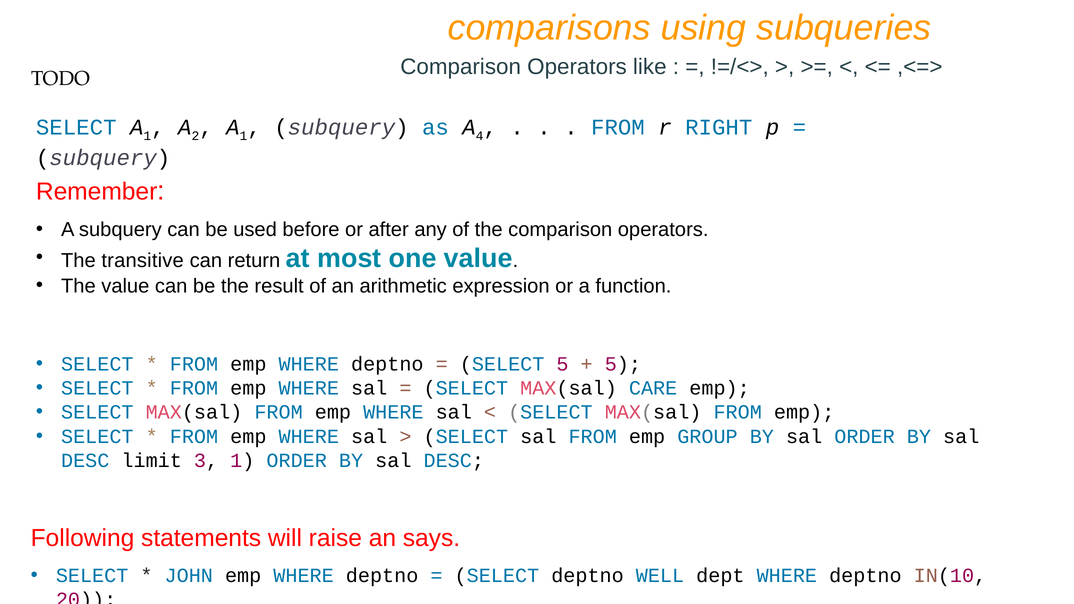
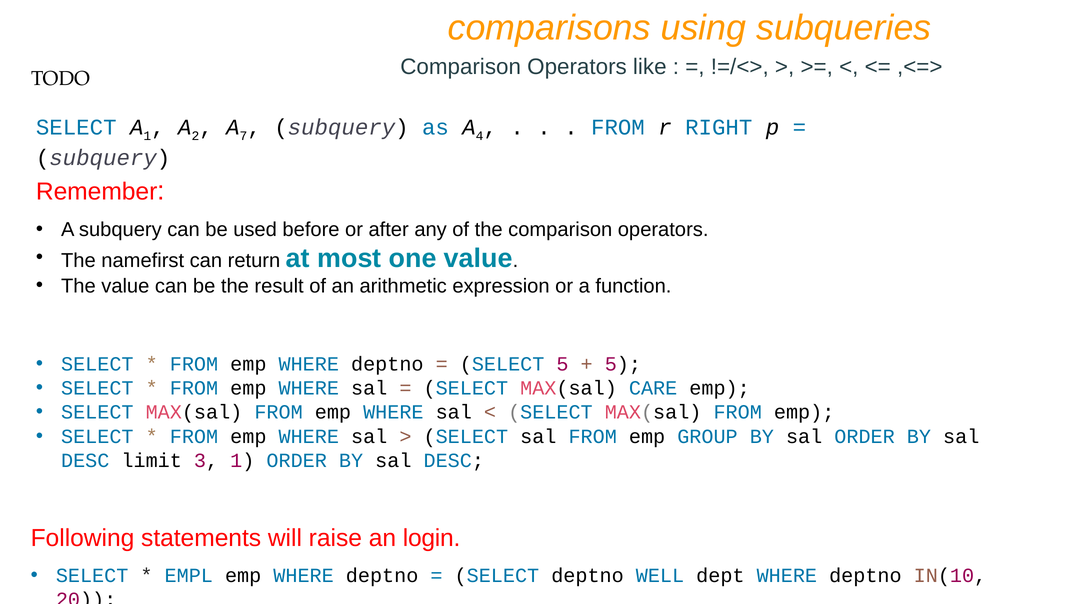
1: 1 -> 7 (243, 136)
transitive: transitive -> namefirst (143, 260)
says: says -> login (432, 538)
JOHN: JOHN -> EMPL (189, 576)
